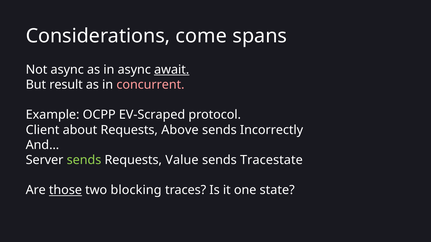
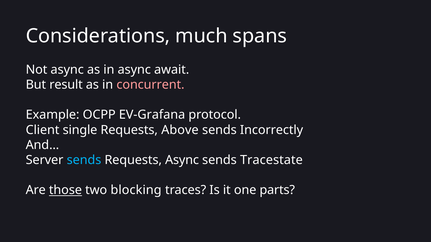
come: come -> much (201, 36)
await underline: present -> none (172, 70)
EV-Scraped: EV-Scraped -> EV-Grafana (152, 115)
about: about -> single (80, 130)
sends colour: light green -> light blue (84, 160)
Requests Value: Value -> Async (182, 160)
state: state -> parts (277, 191)
